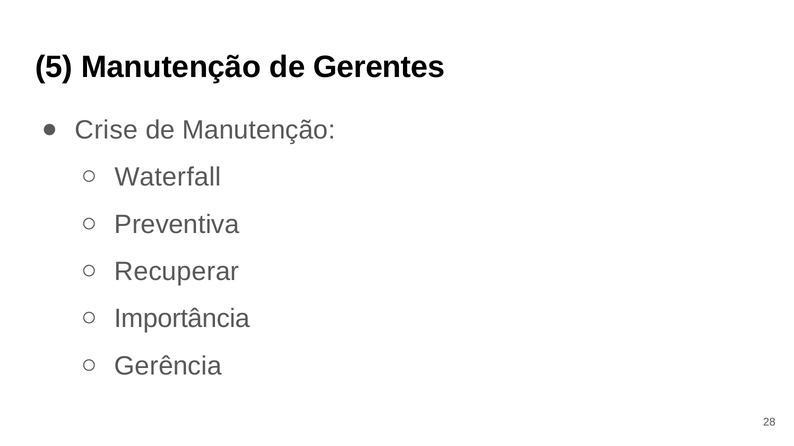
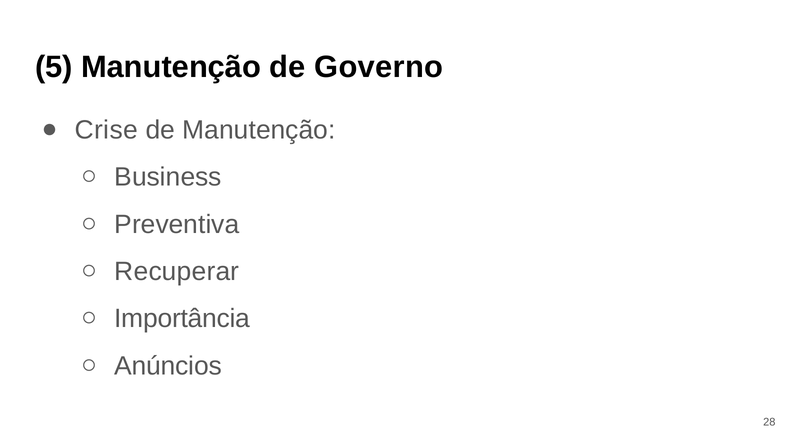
Gerentes: Gerentes -> Governo (379, 67)
Waterfall: Waterfall -> Business (168, 177)
Gerência: Gerência -> Anúncios (168, 366)
